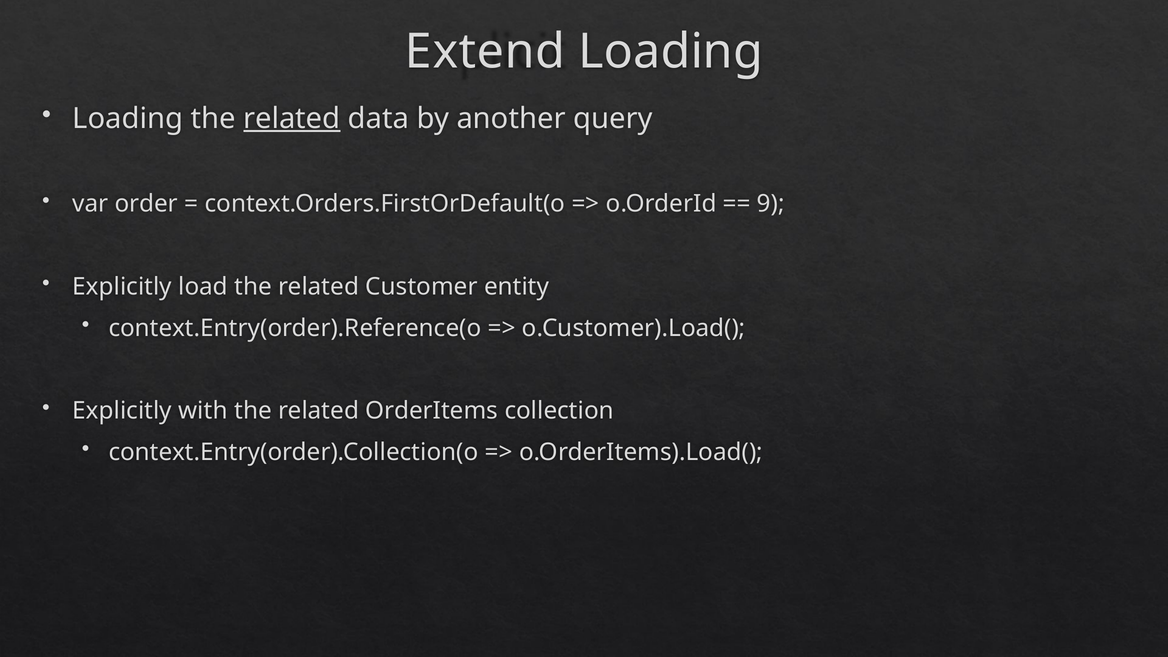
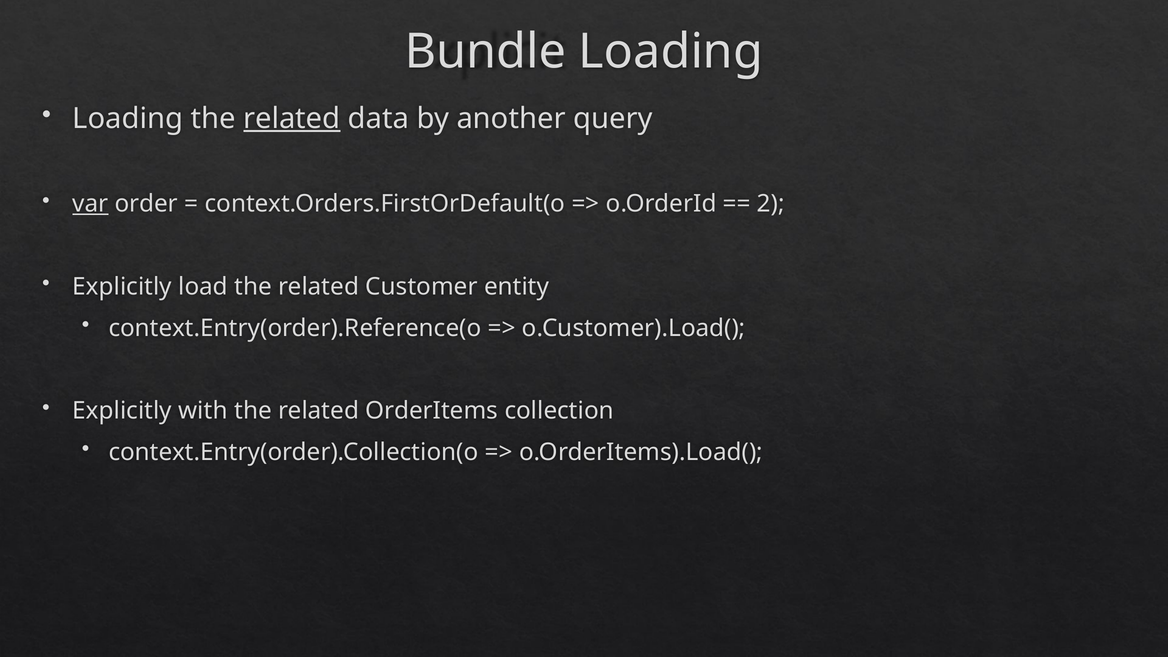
Extend: Extend -> Bundle (485, 52)
var underline: none -> present (90, 204)
9: 9 -> 2 (771, 204)
